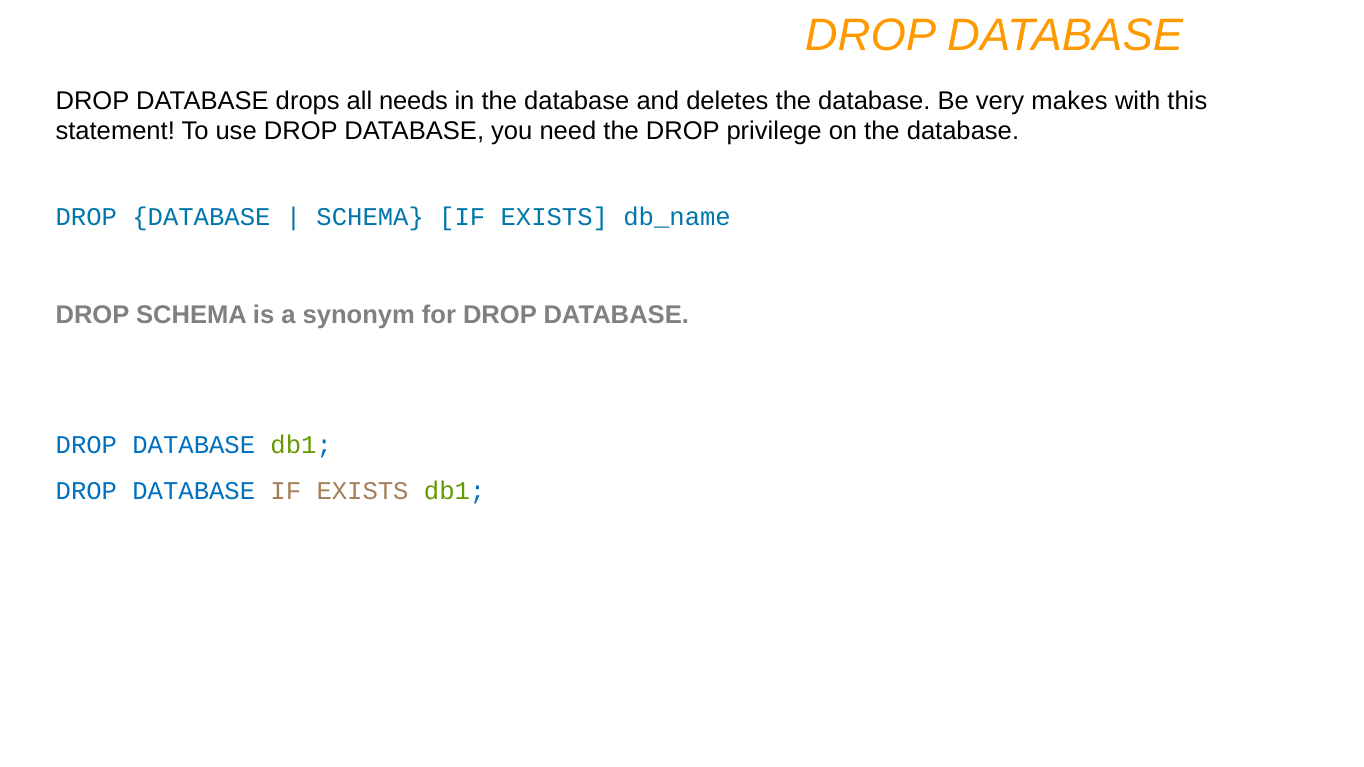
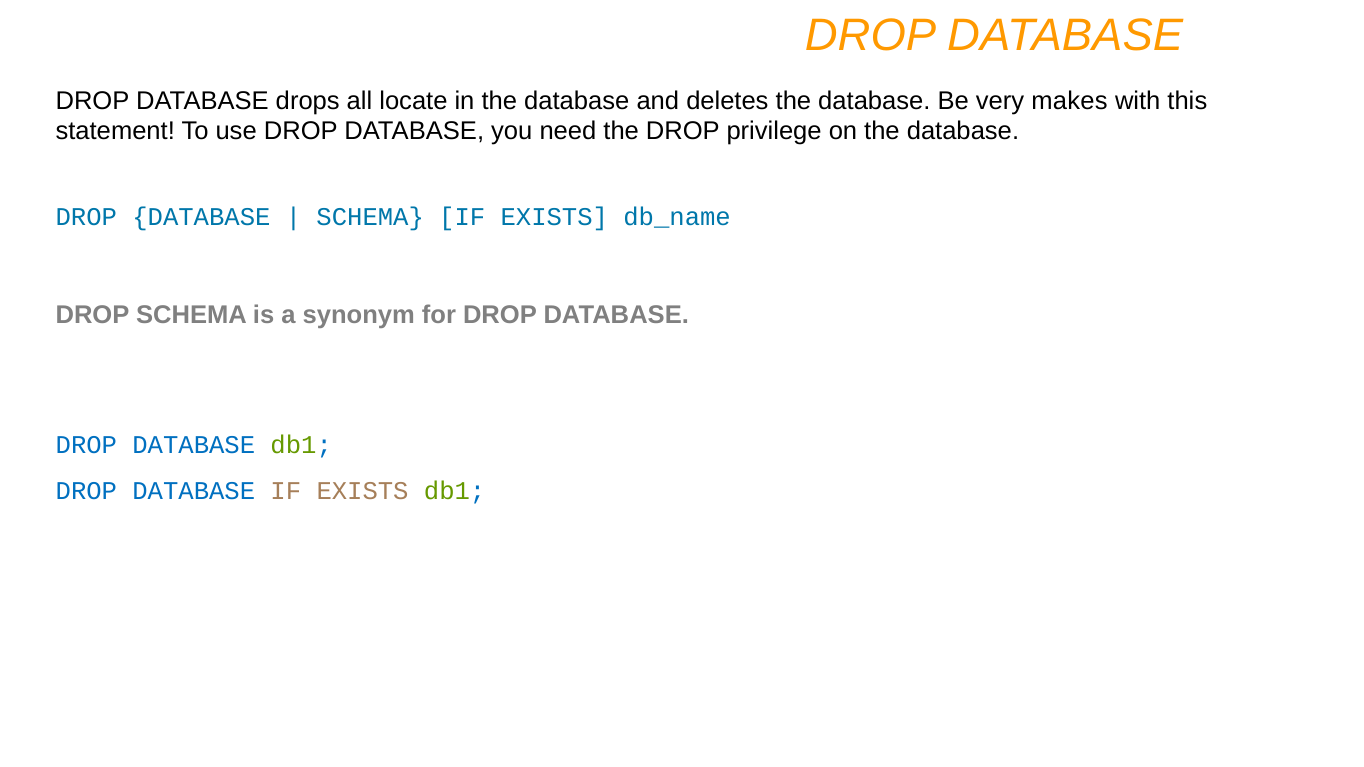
needs: needs -> locate (413, 101)
